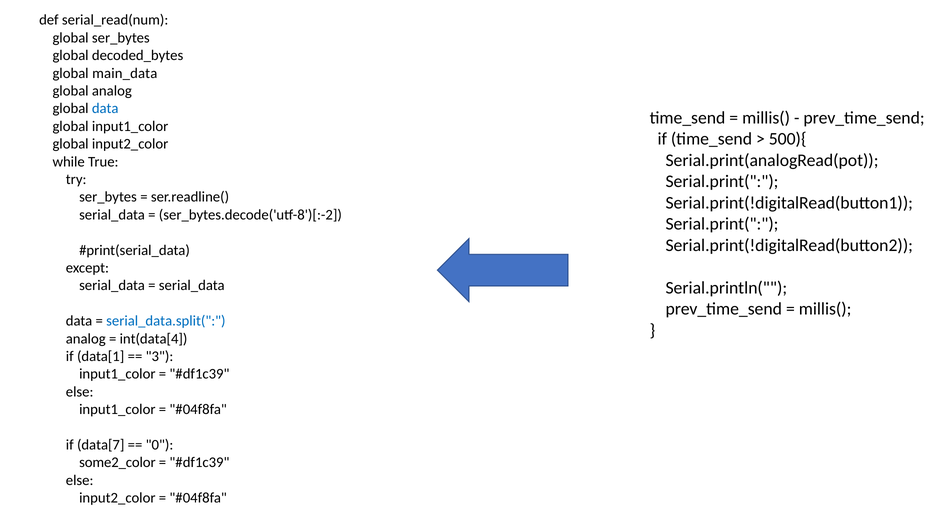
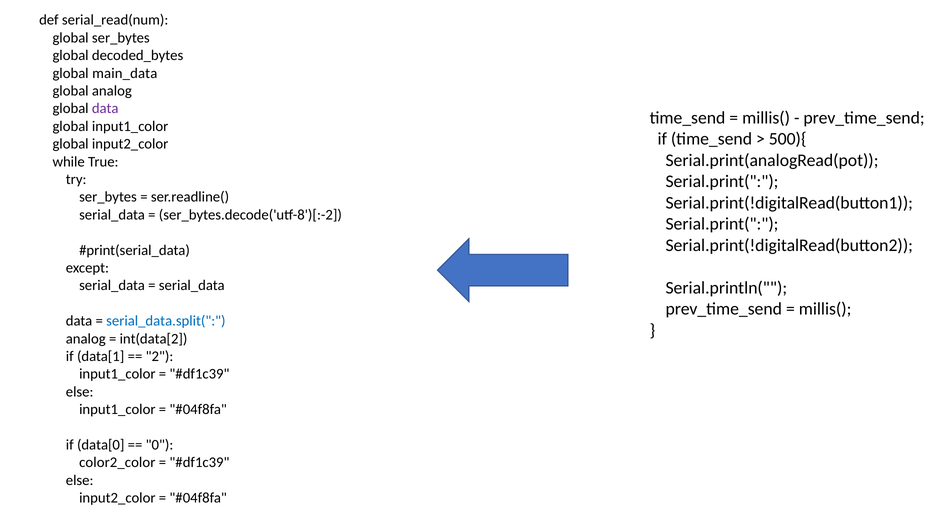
data colour: blue -> purple (105, 108)
int(data[4: int(data[4 -> int(data[2 (154, 338)
3: 3 -> 2 (159, 356)
data[7: data[7 -> data[0 (101, 444)
some2_color: some2_color -> color2_color (117, 462)
